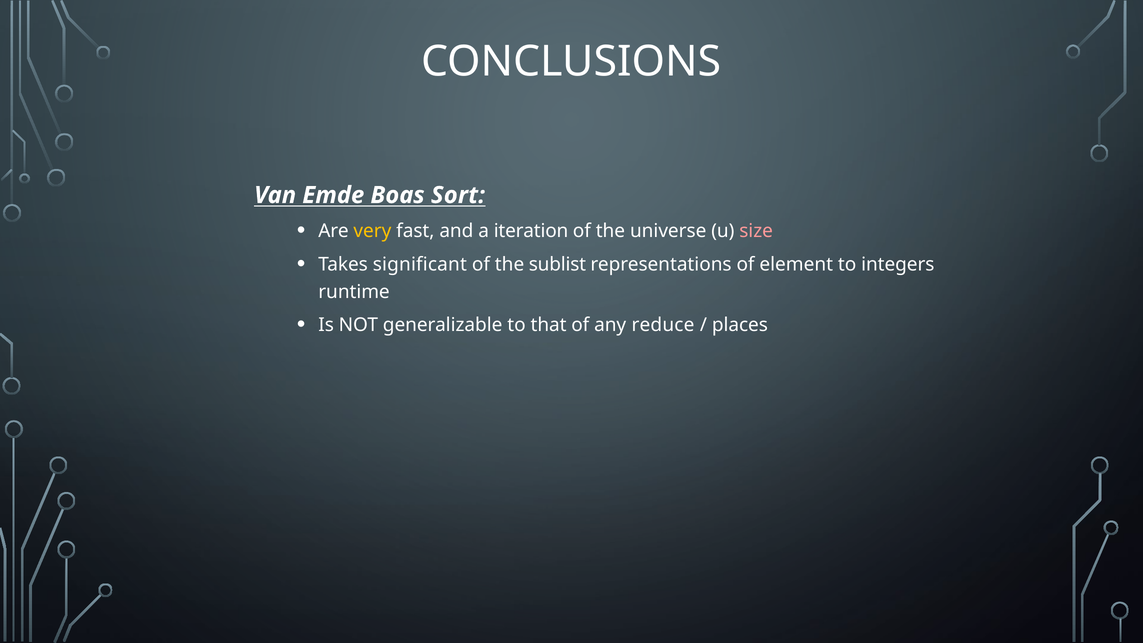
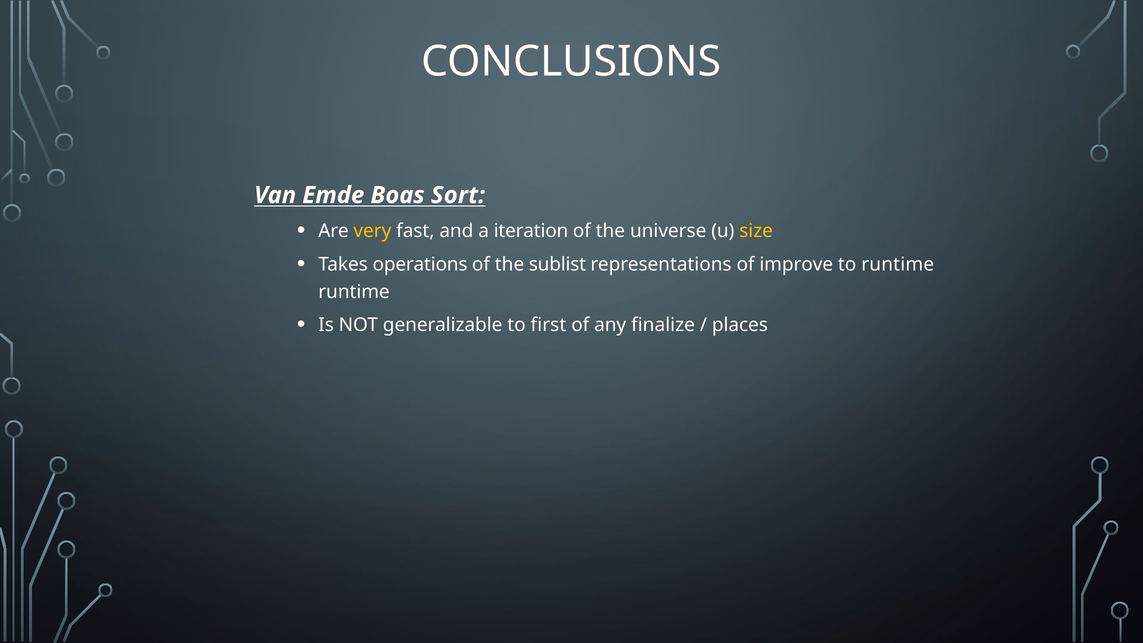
size colour: pink -> yellow (756, 231)
significant: significant -> operations (420, 264)
element: element -> improve (796, 264)
to integers: integers -> runtime (898, 264)
that: that -> first (548, 325)
reduce: reduce -> finalize (663, 325)
